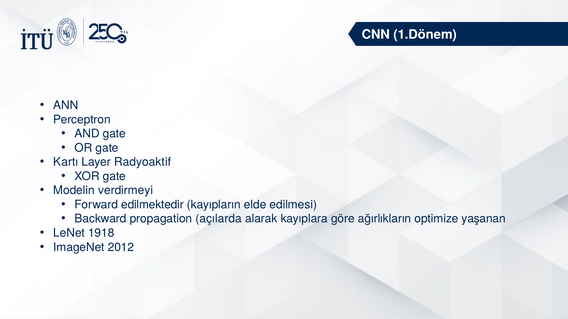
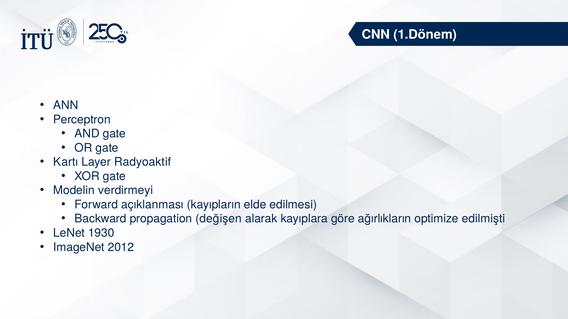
edilmektedir: edilmektedir -> açıklanması (152, 205)
açılarda: açılarda -> değişen (219, 219)
yaşanan: yaşanan -> edilmişti (484, 219)
1918: 1918 -> 1930 (101, 233)
